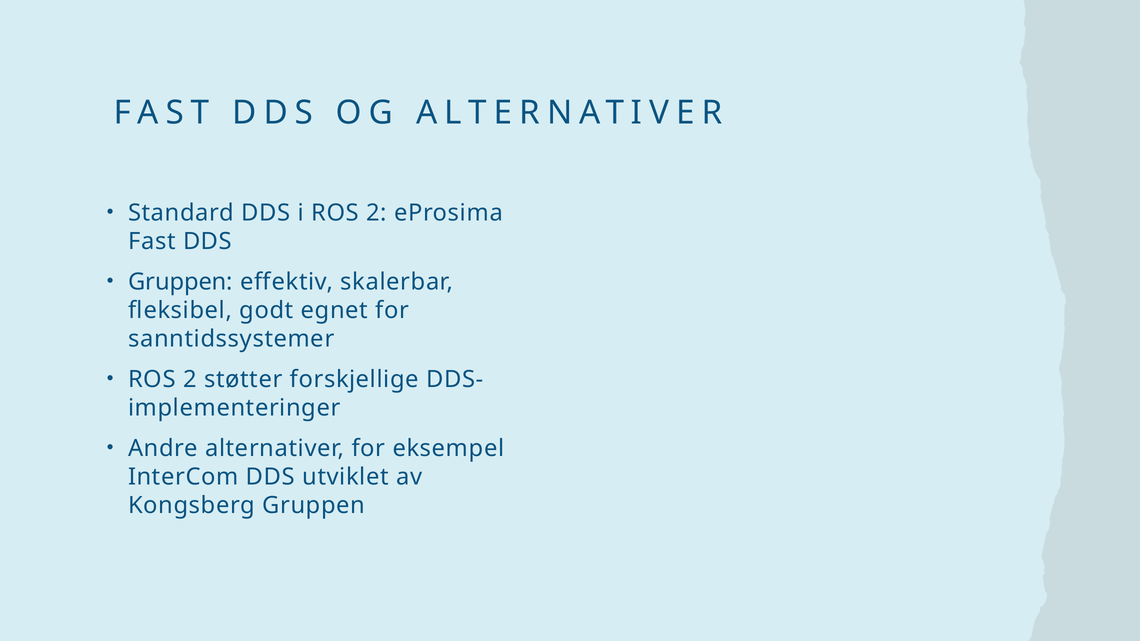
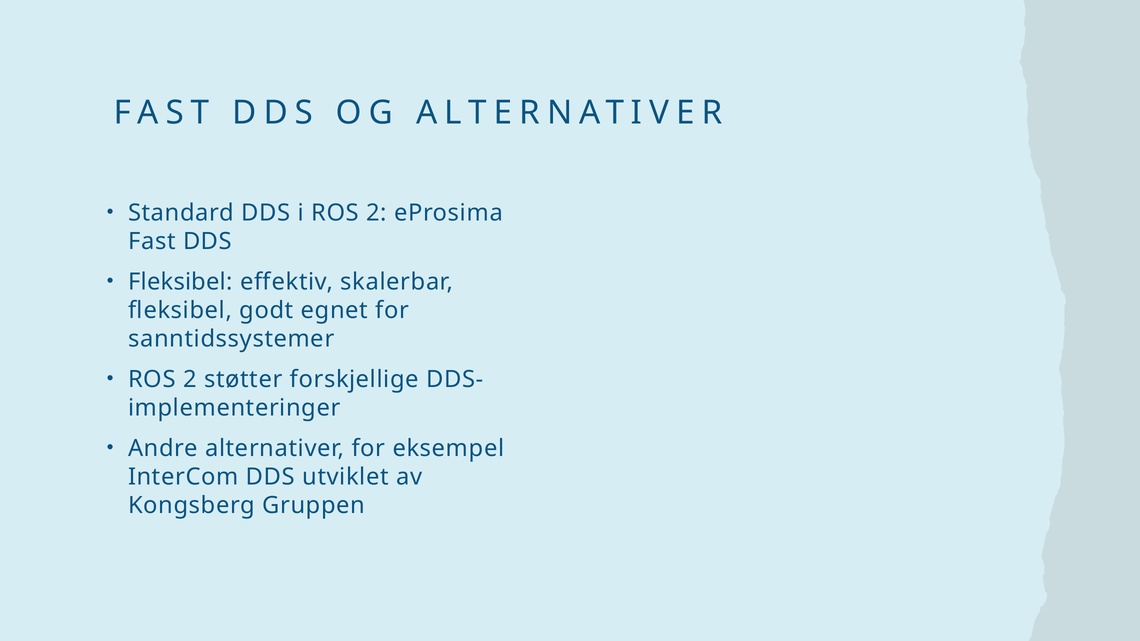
Gruppen: Gruppen -> Fleksibel (180, 282)
